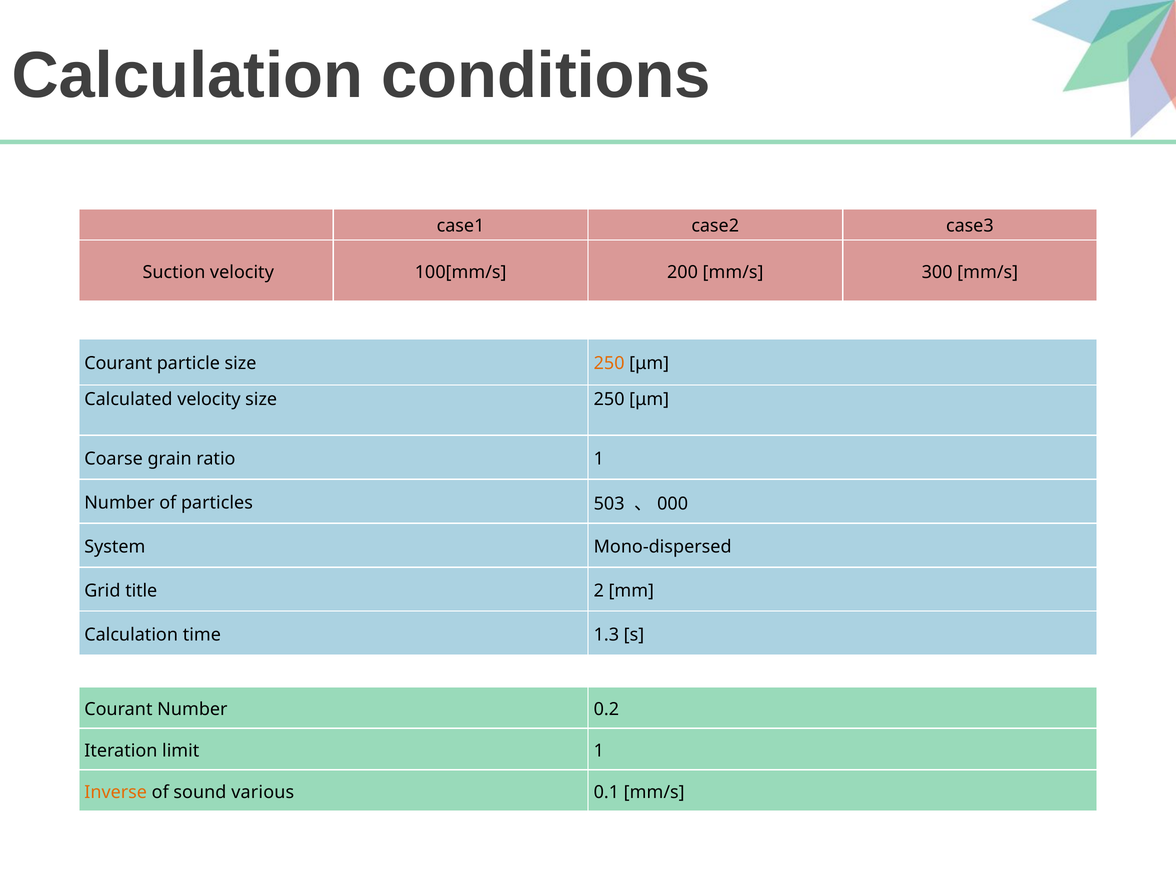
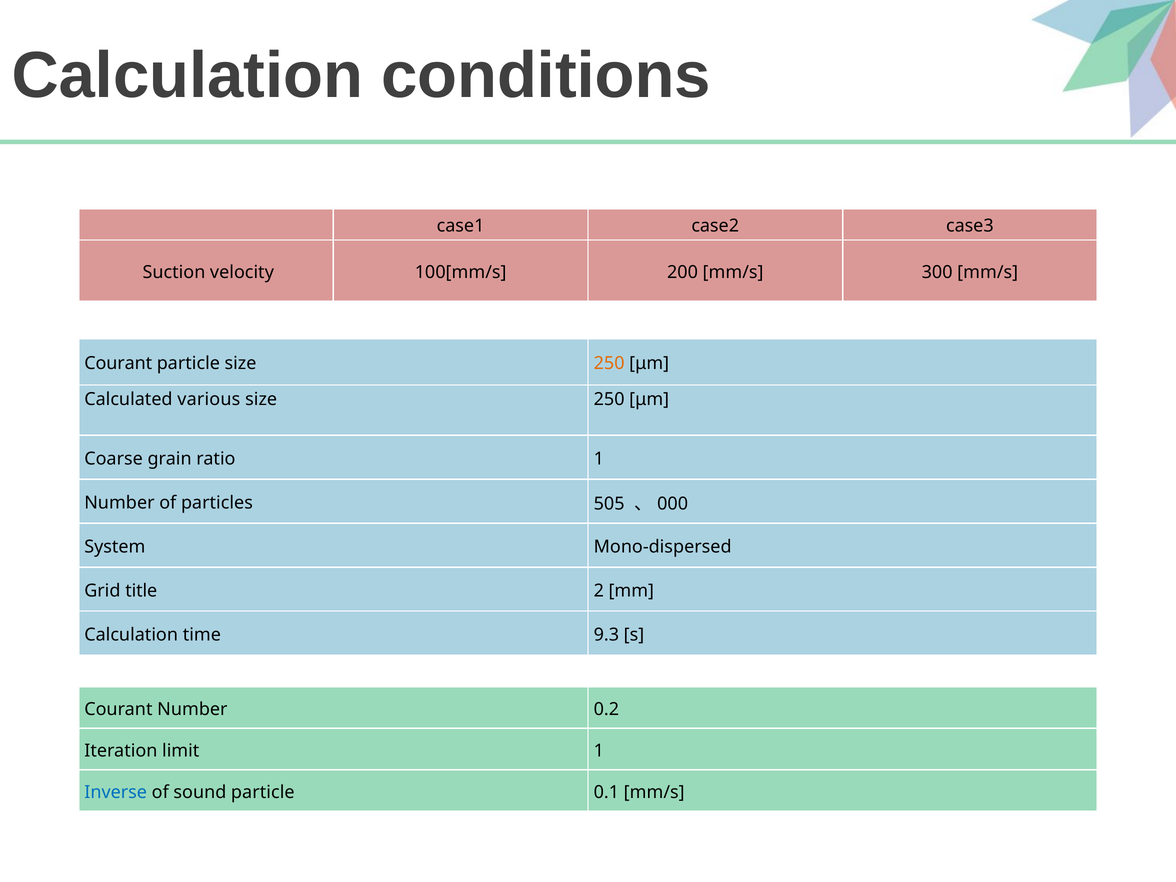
Calculated velocity: velocity -> various (209, 400)
503: 503 -> 505 (609, 504)
1.3: 1.3 -> 9.3 (606, 635)
Inverse colour: orange -> blue (116, 792)
sound various: various -> particle (263, 792)
